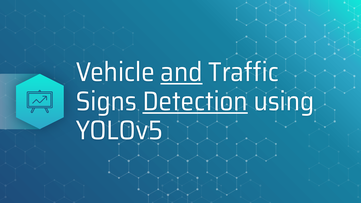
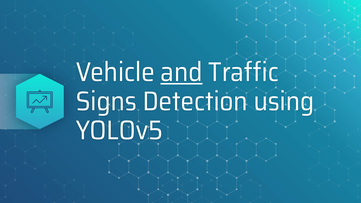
Detection underline: present -> none (195, 101)
